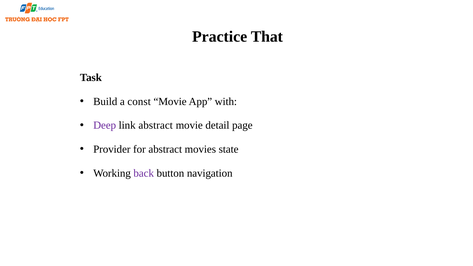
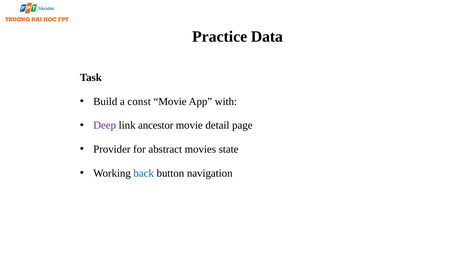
That: That -> Data (267, 37)
link abstract: abstract -> ancestor (156, 125)
back colour: purple -> blue (144, 173)
